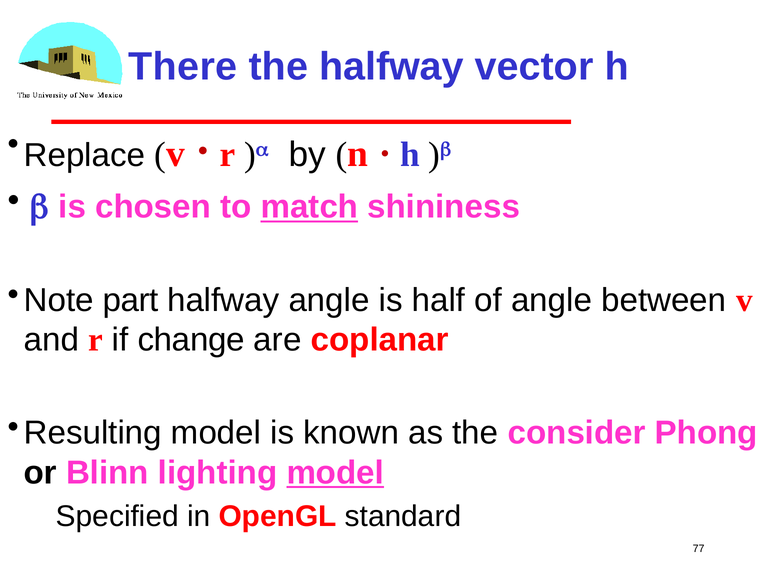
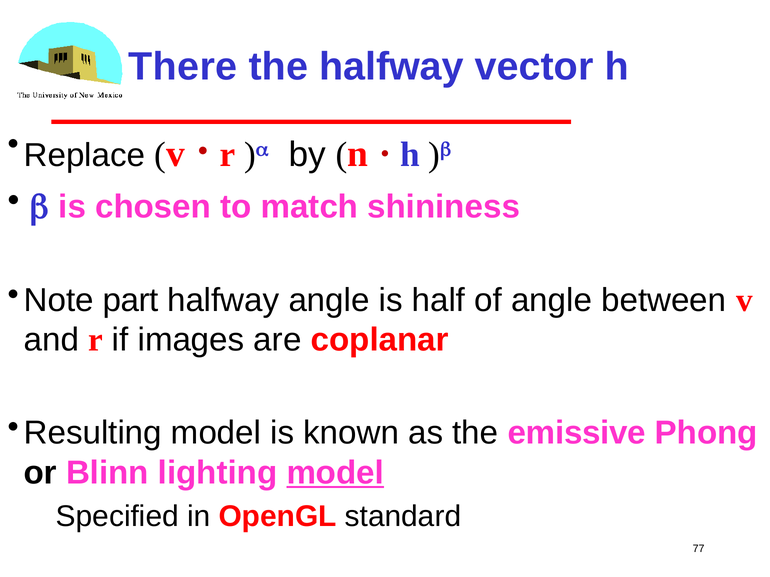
match underline: present -> none (309, 207)
change: change -> images (191, 340)
consider: consider -> emissive (577, 433)
